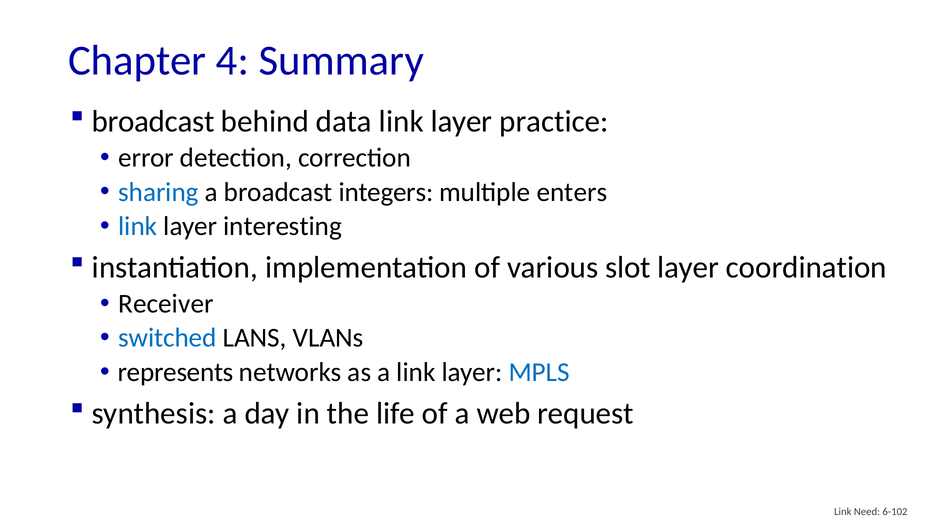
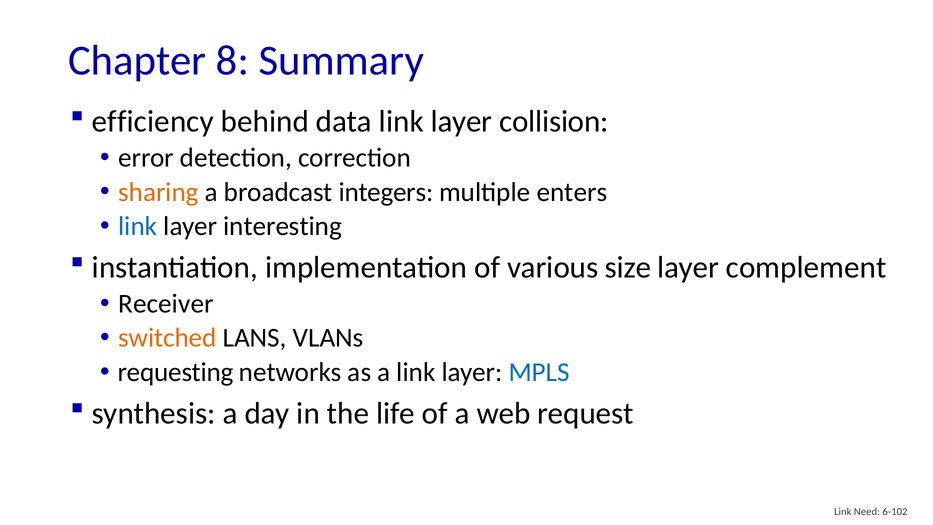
4: 4 -> 8 (232, 61)
broadcast: broadcast -> efficiency (153, 121)
practice: practice -> collision (554, 121)
sharing colour: blue -> orange (158, 192)
slot: slot -> size (628, 267)
coordination: coordination -> complement (806, 267)
switched colour: blue -> orange (167, 338)
represents: represents -> requesting (176, 372)
